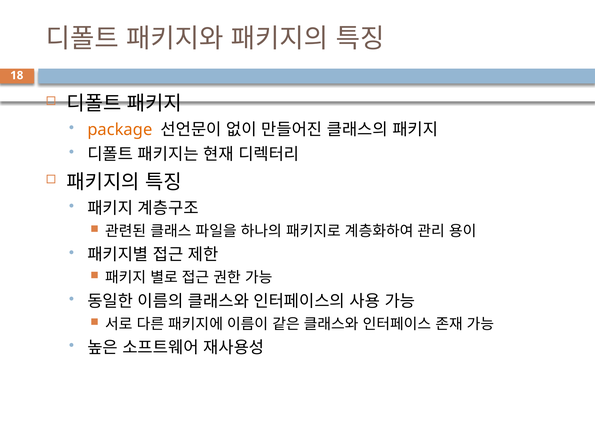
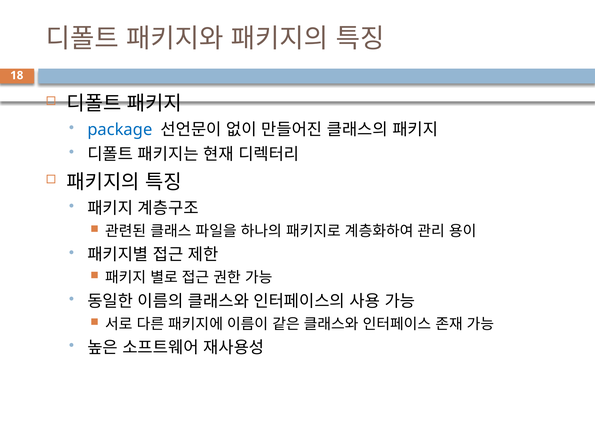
package colour: orange -> blue (120, 130)
